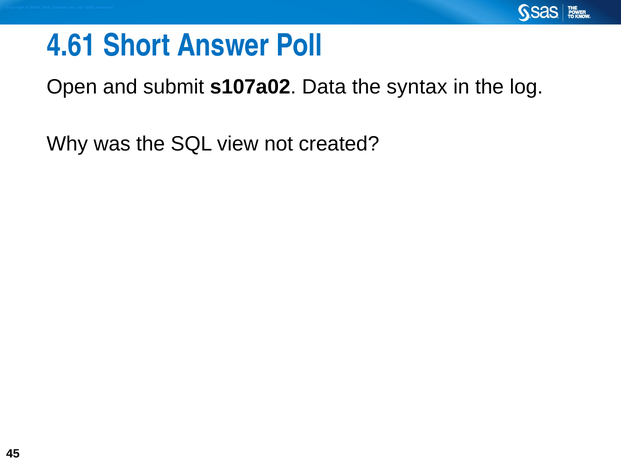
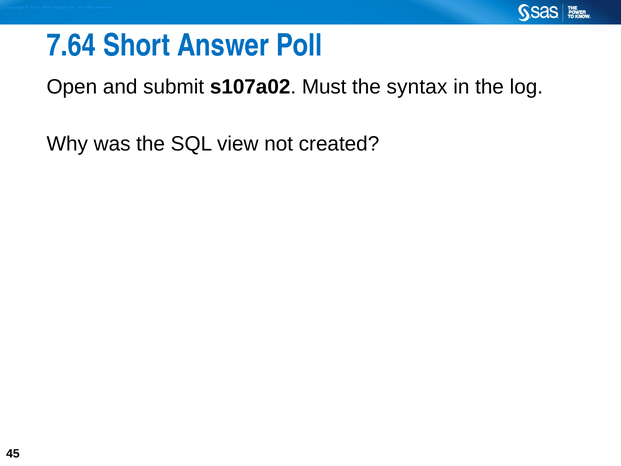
4.61: 4.61 -> 7.64 (71, 46)
Data: Data -> Must (324, 87)
